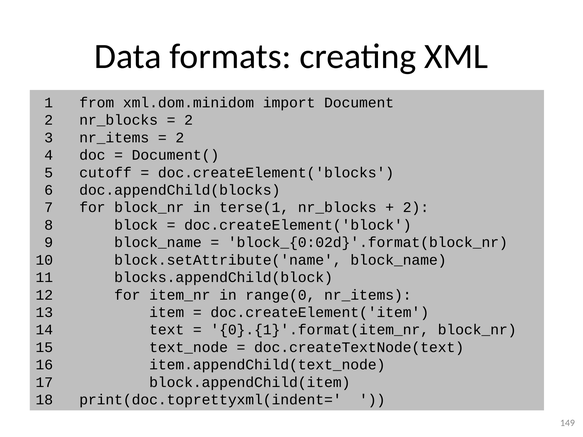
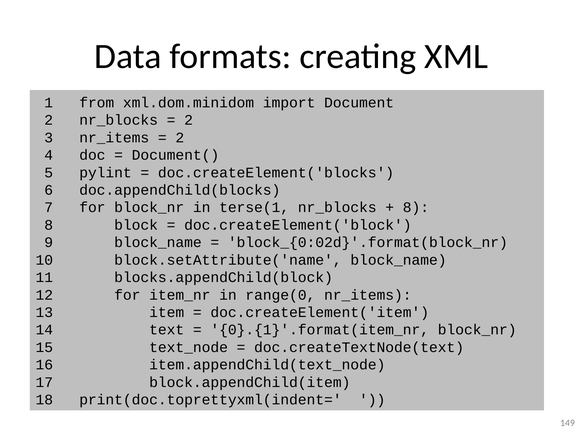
cutoff: cutoff -> pylint (105, 173)
2: 2 -> 8 (416, 208)
